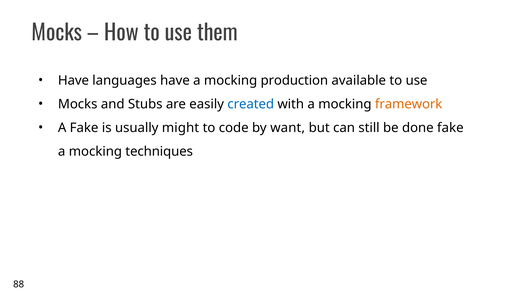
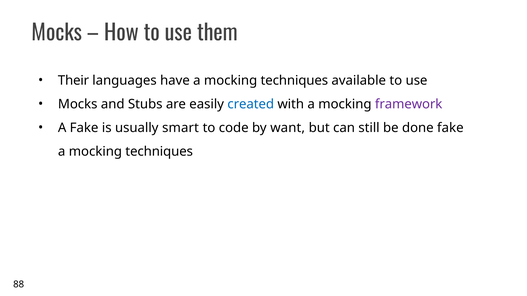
Have: Have -> Their (73, 80)
have a mocking production: production -> techniques (294, 80)
framework colour: orange -> purple (409, 104)
might: might -> smart (180, 128)
